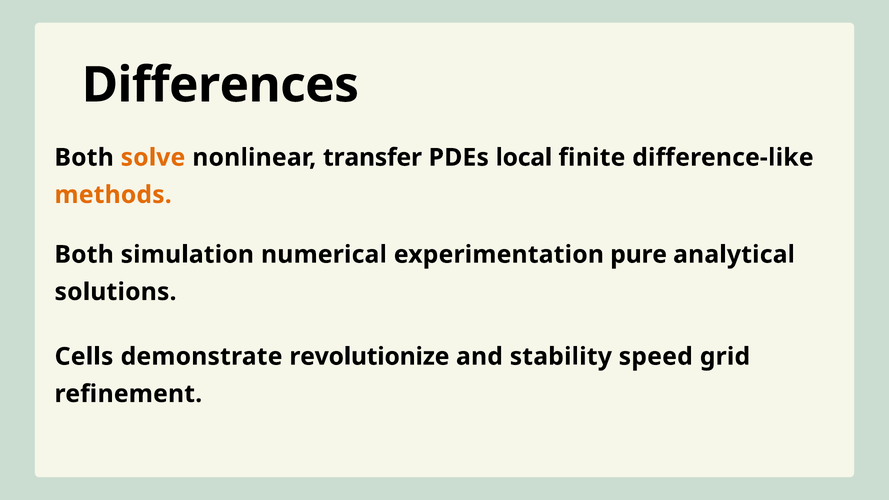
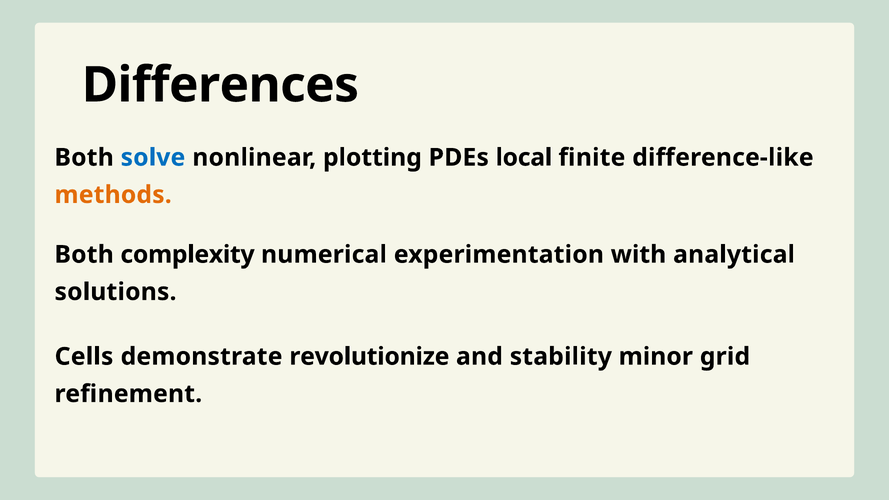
solve colour: orange -> blue (153, 158)
transfer: transfer -> plotting (372, 158)
simulation: simulation -> complexity (188, 255)
pure: pure -> with (638, 255)
speed: speed -> minor (656, 357)
